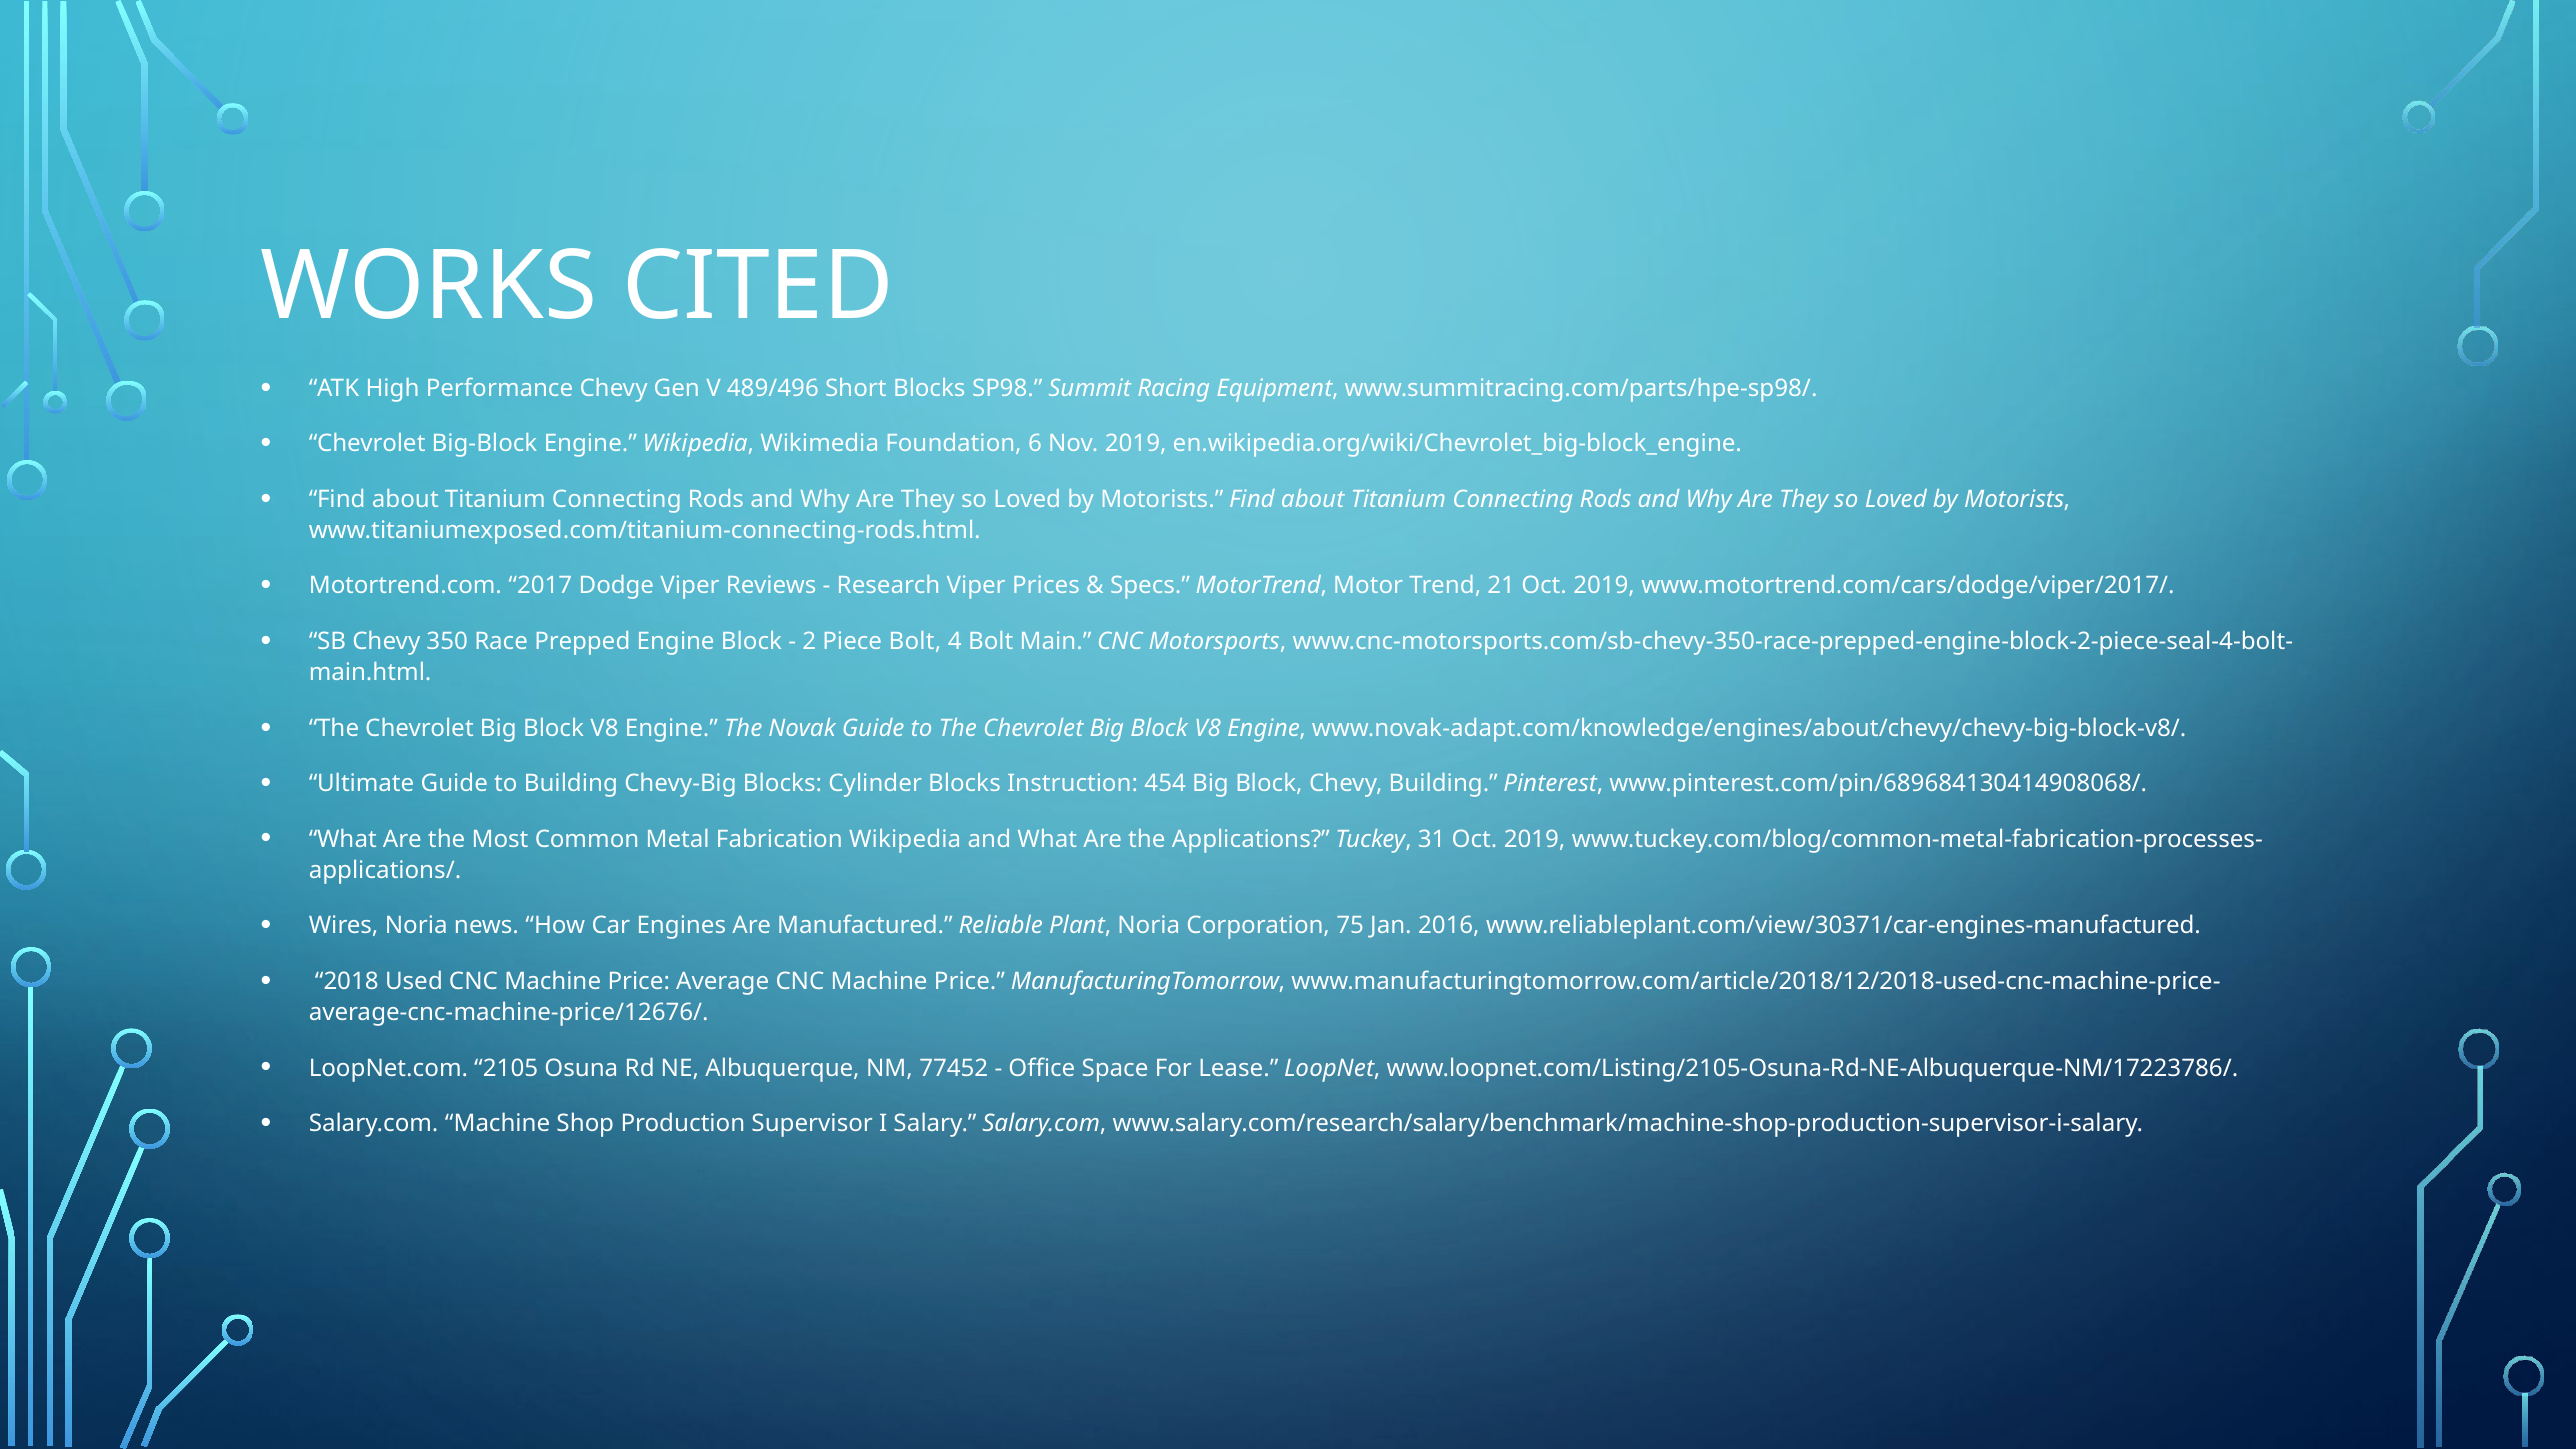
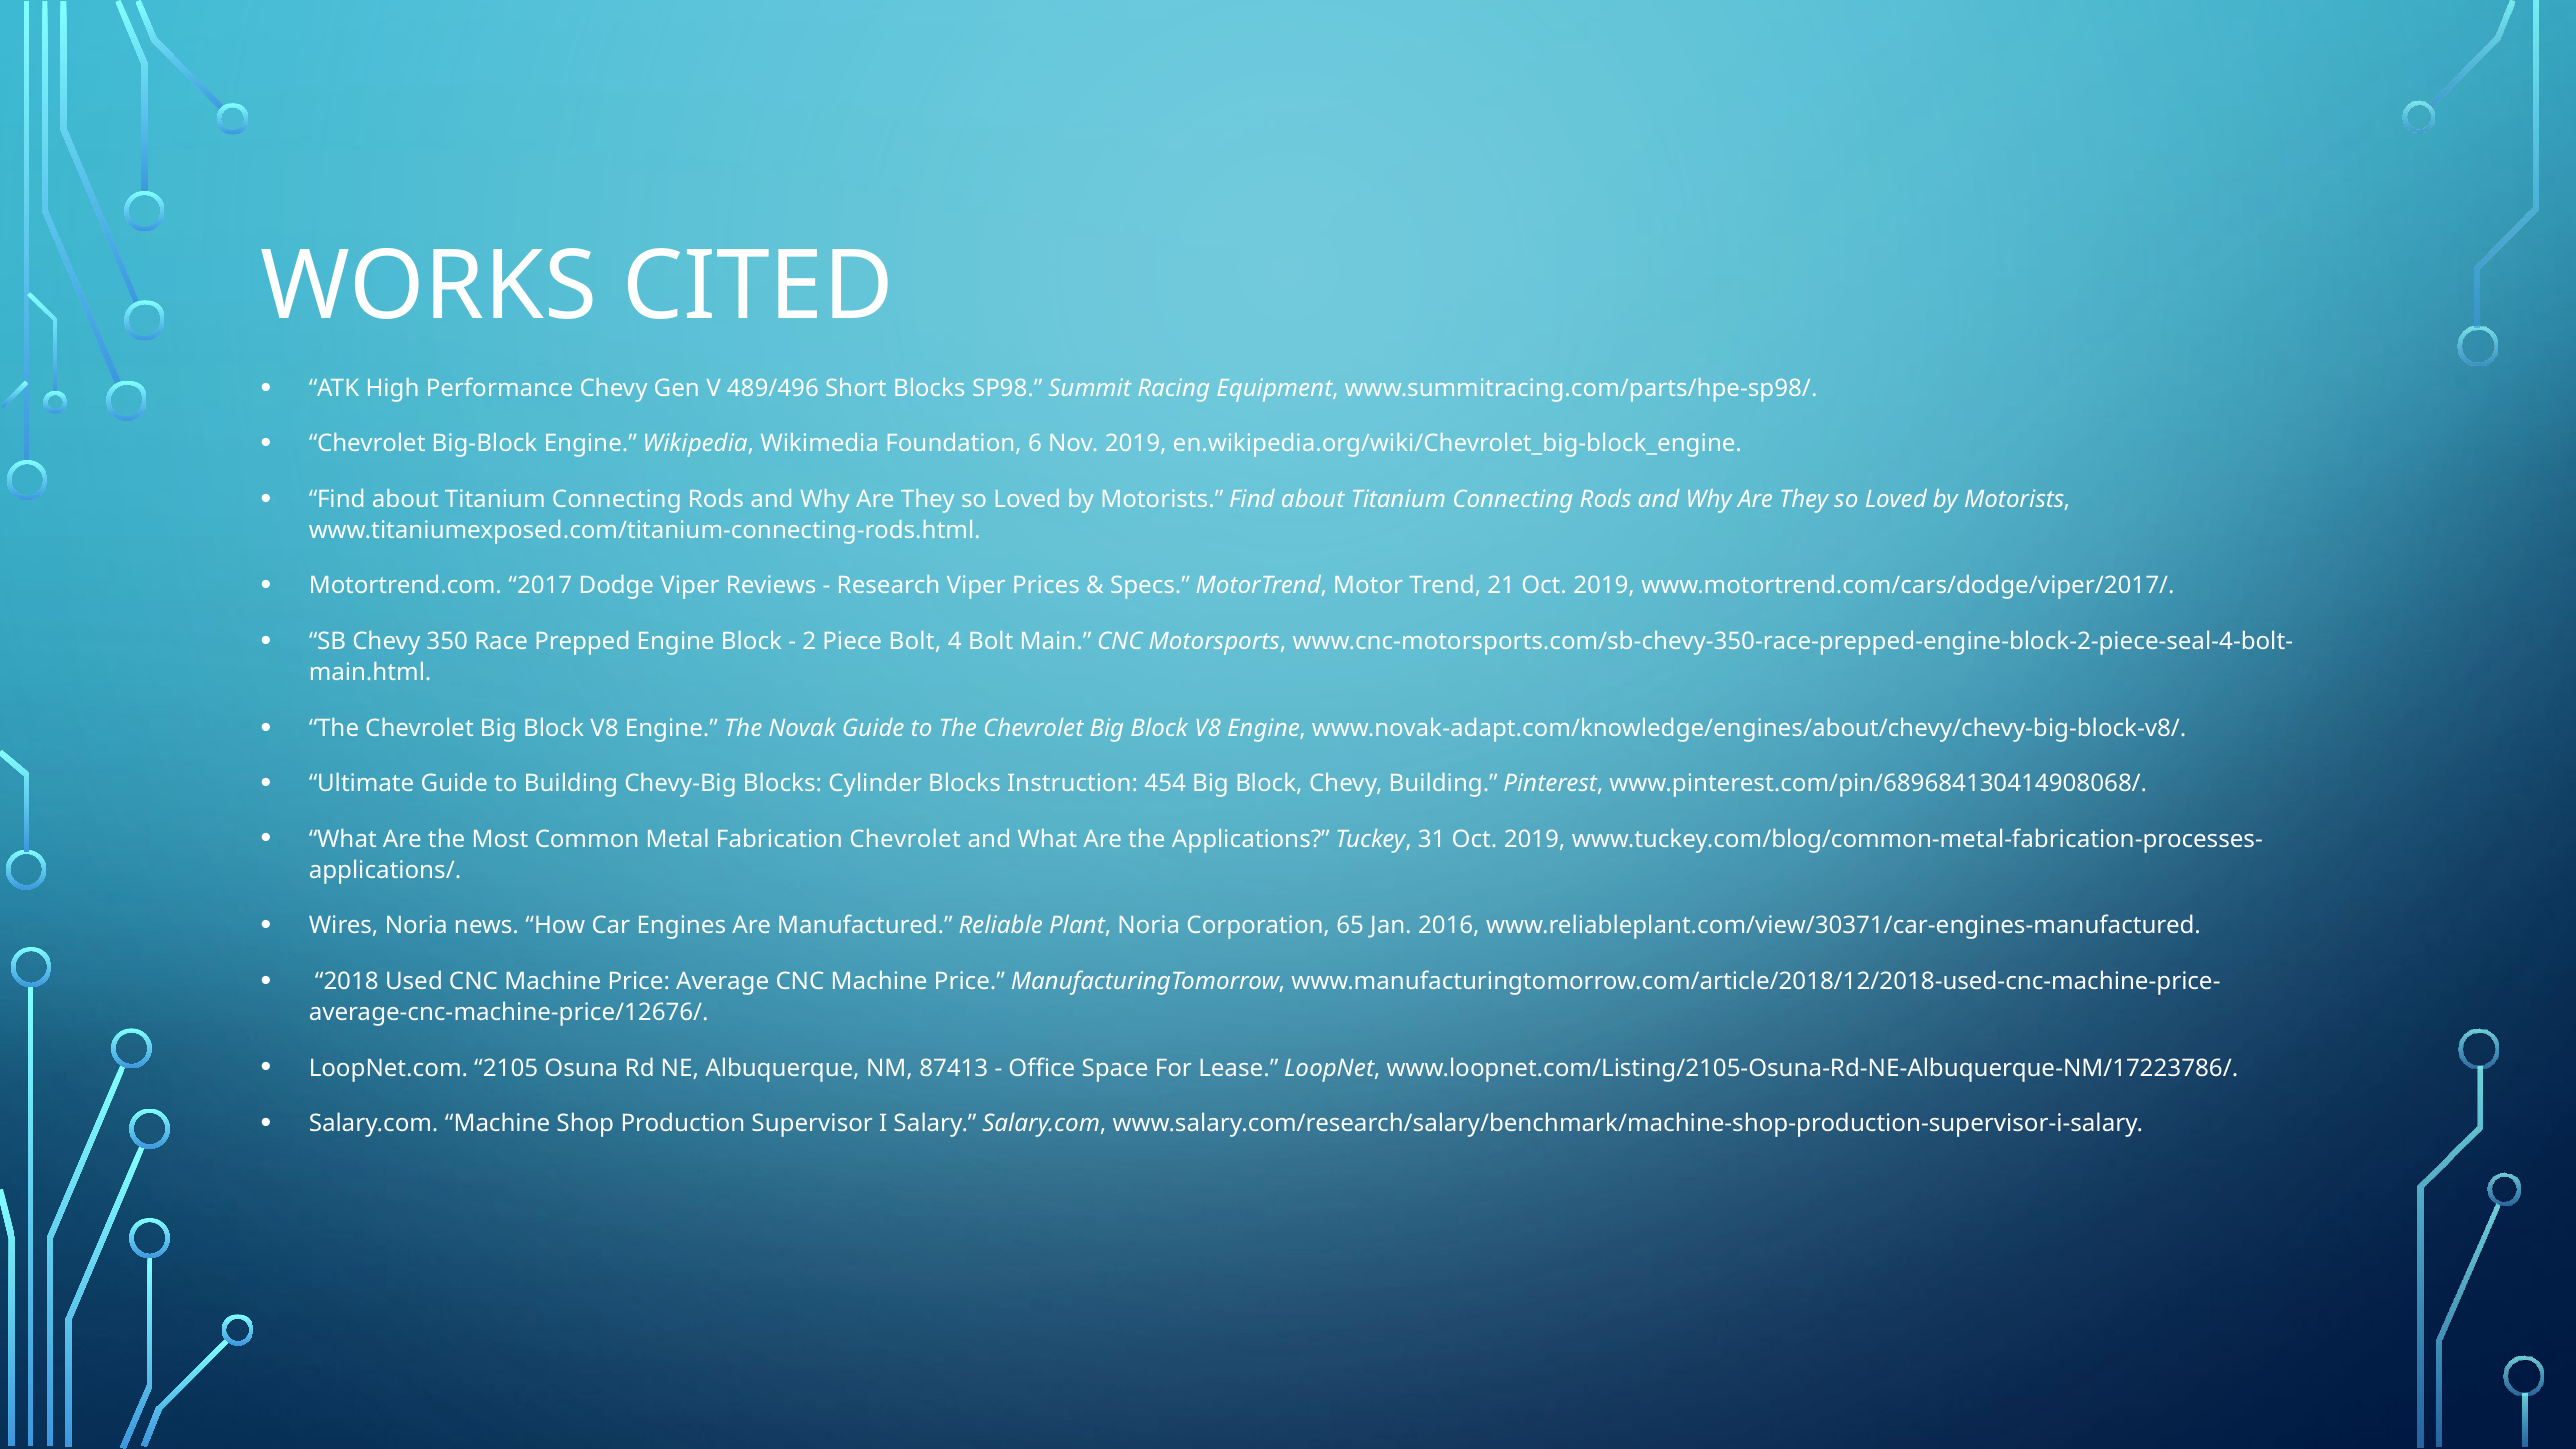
Fabrication Wikipedia: Wikipedia -> Chevrolet (905, 839)
75: 75 -> 65 (1350, 926)
77452: 77452 -> 87413 (954, 1068)
